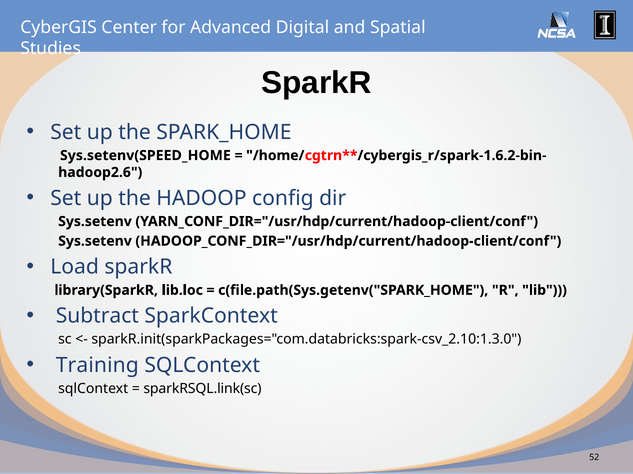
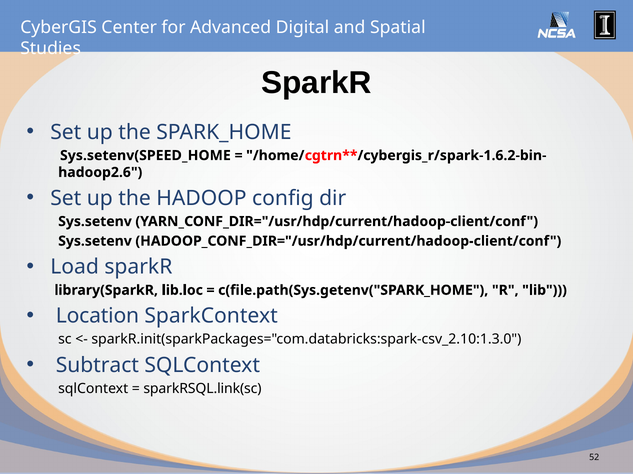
Subtract: Subtract -> Location (97, 316)
Training: Training -> Subtract (97, 366)
